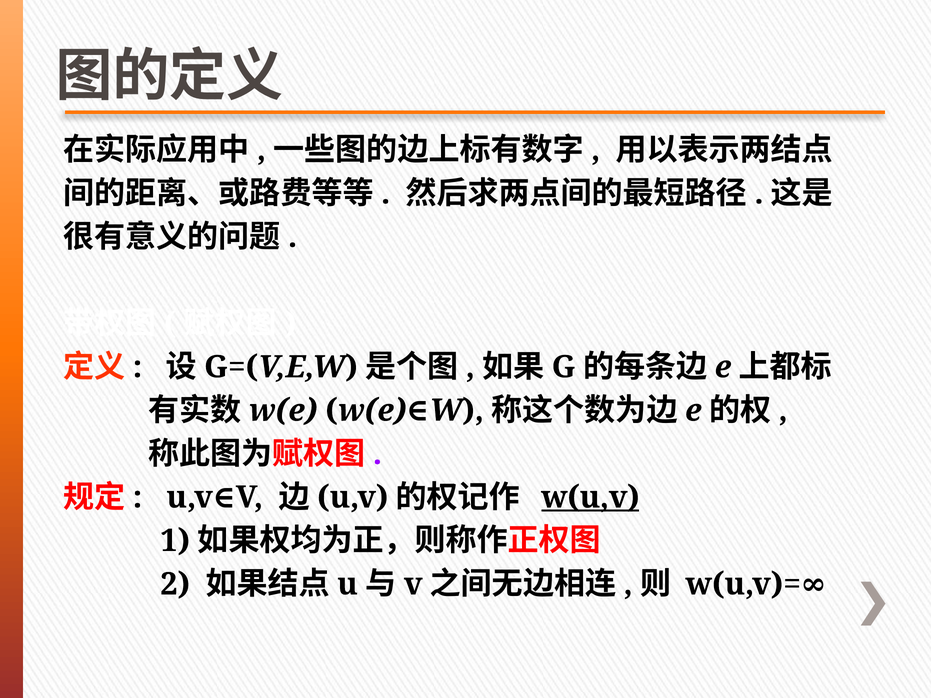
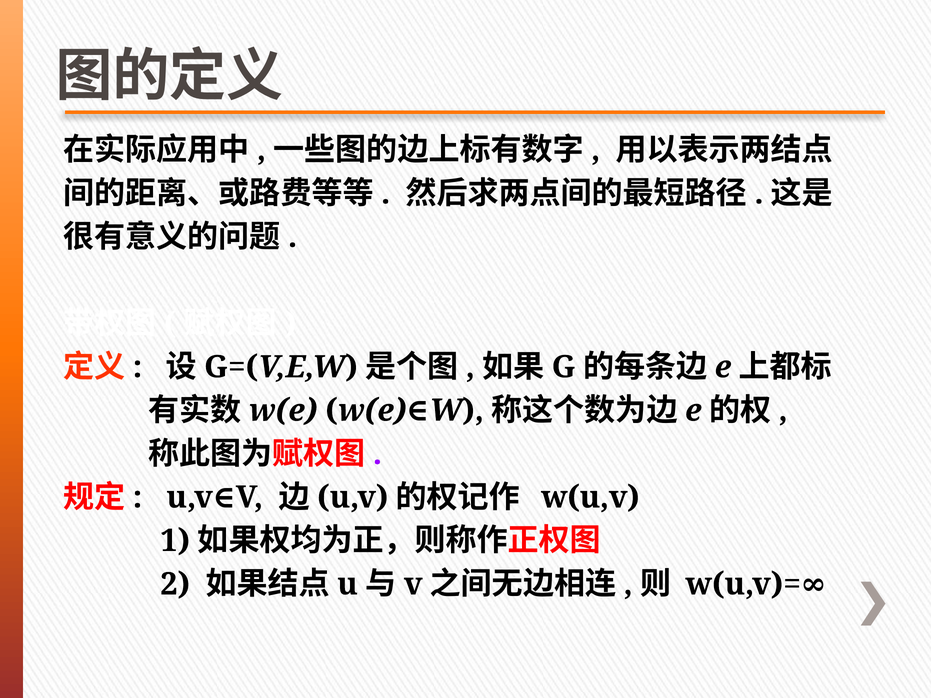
w(u,v underline: present -> none (590, 497)
